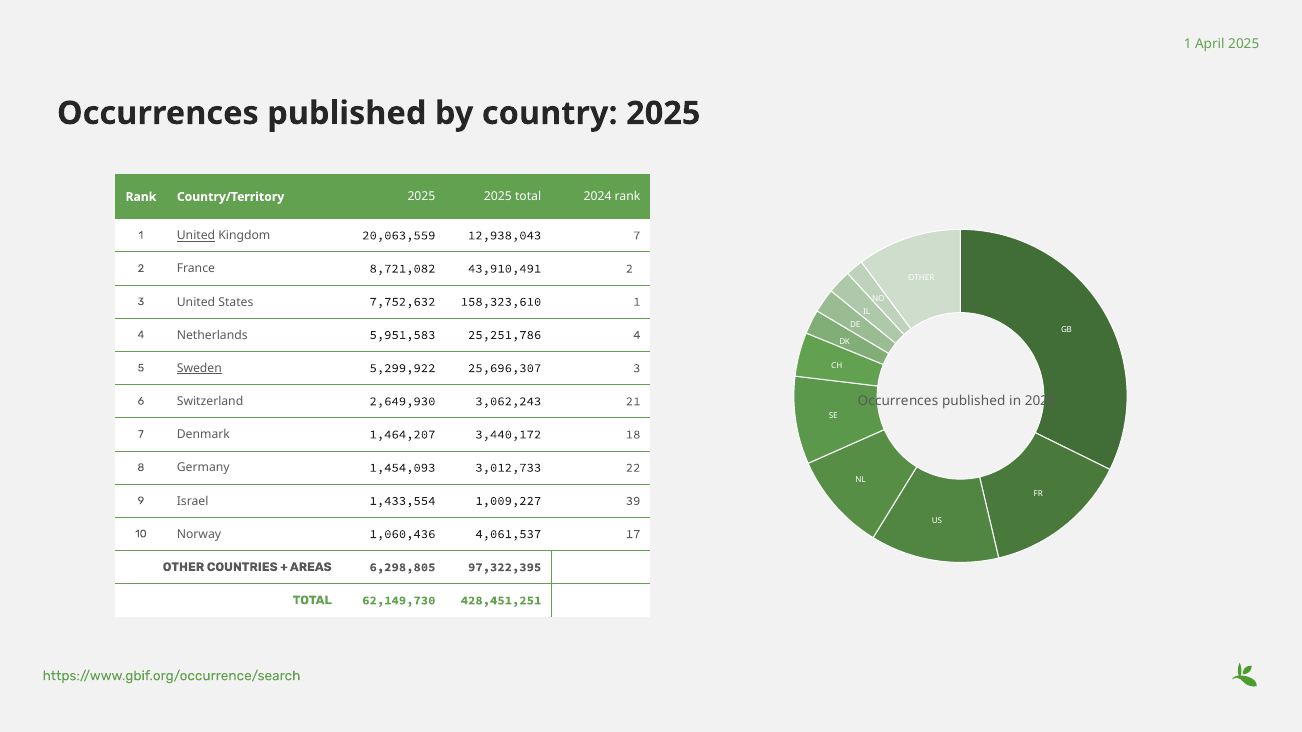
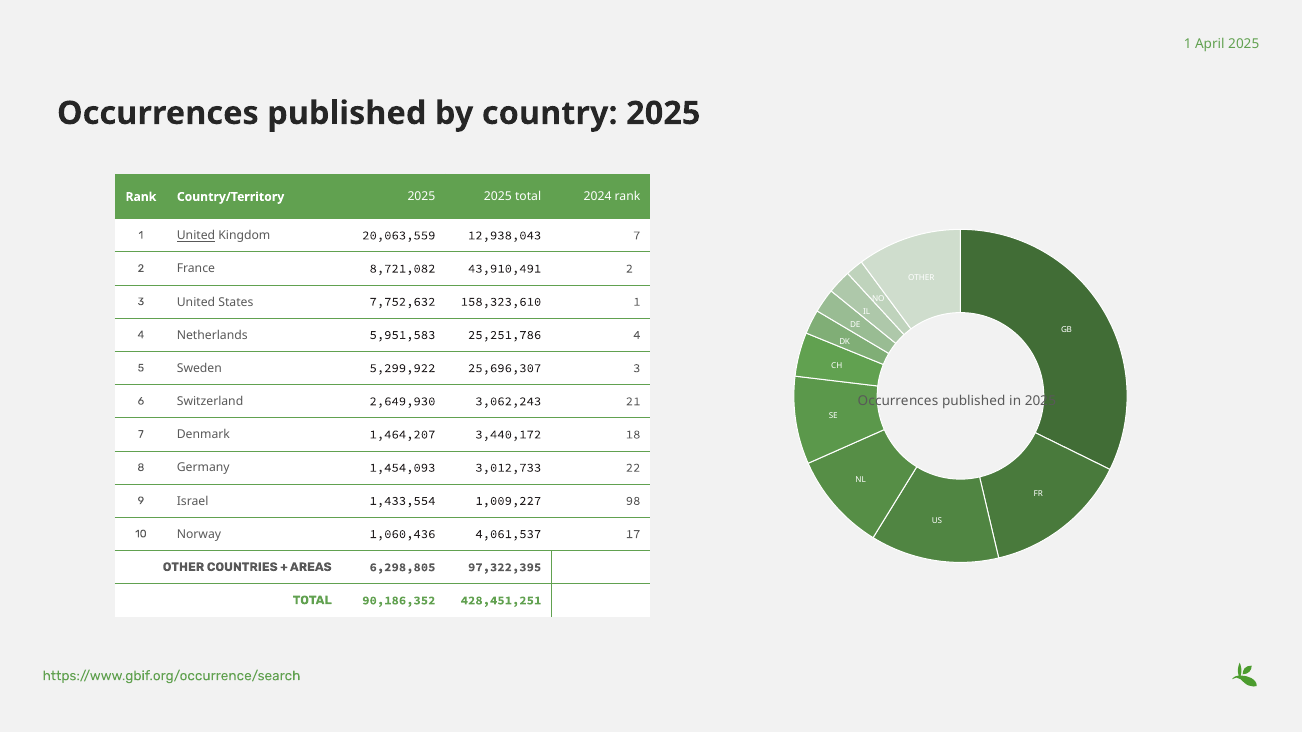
Sweden underline: present -> none (199, 369)
39: 39 -> 98 (633, 501)
62,149,730: 62,149,730 -> 90,186,352 (399, 601)
